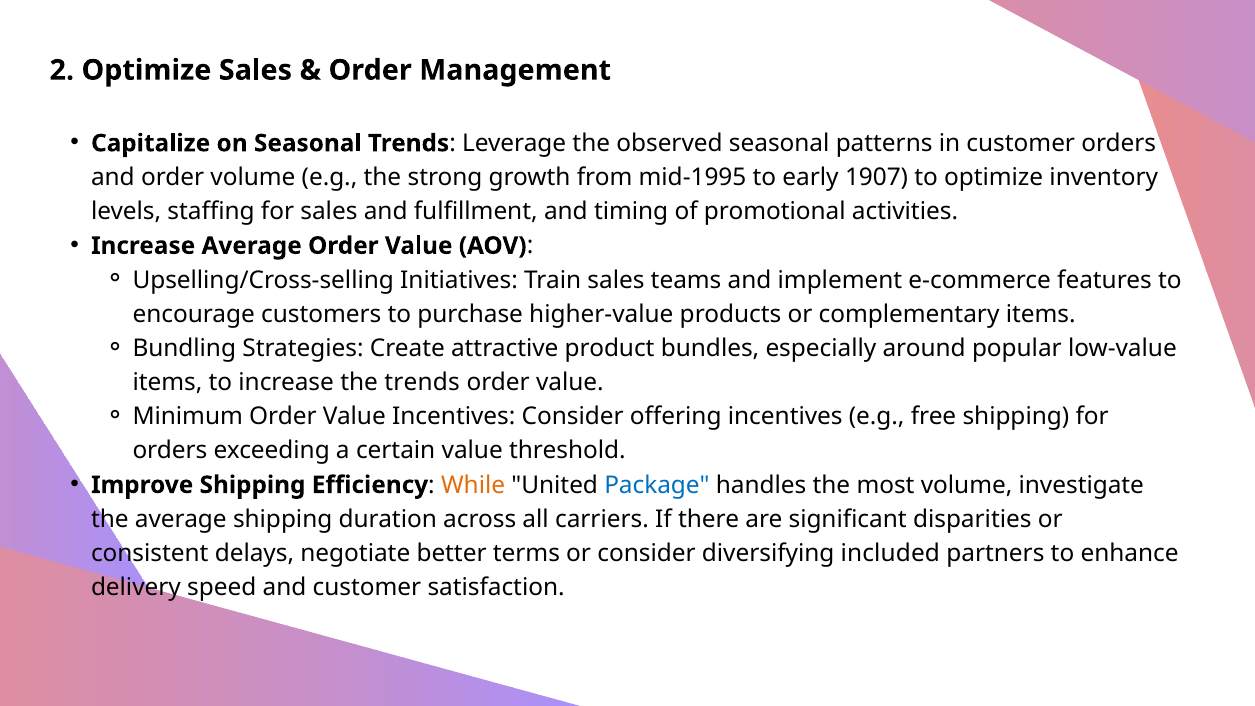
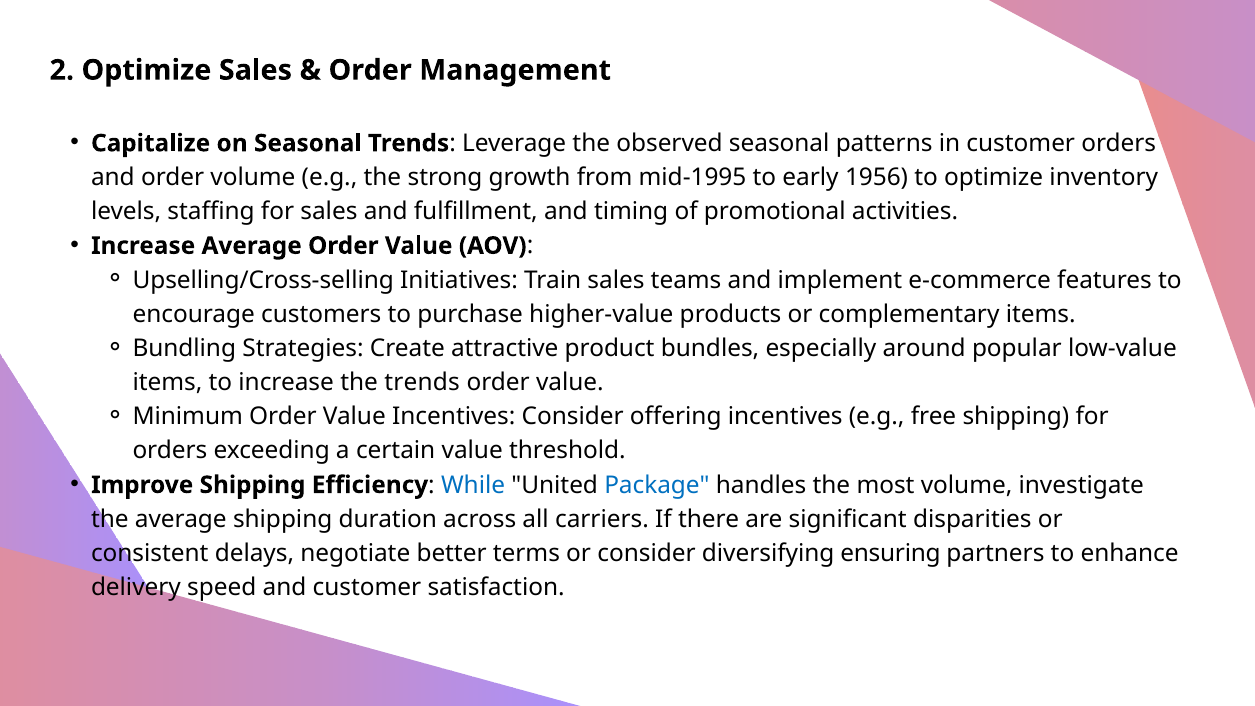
1907: 1907 -> 1956 (877, 177)
While colour: orange -> blue (473, 485)
included: included -> ensuring (891, 553)
